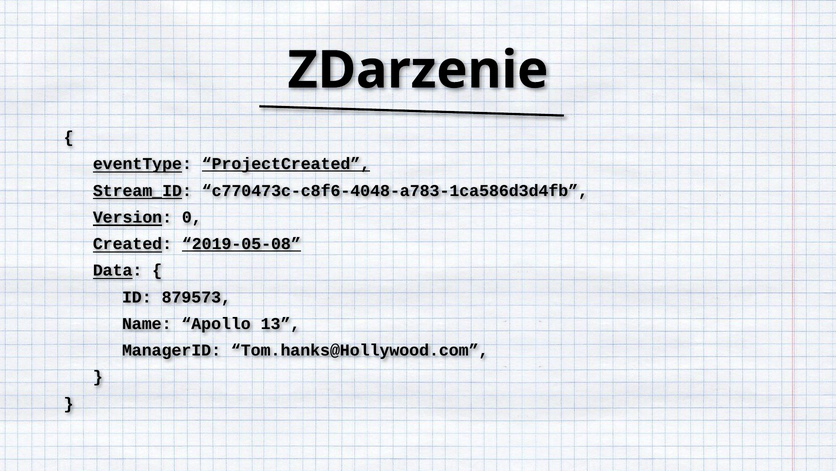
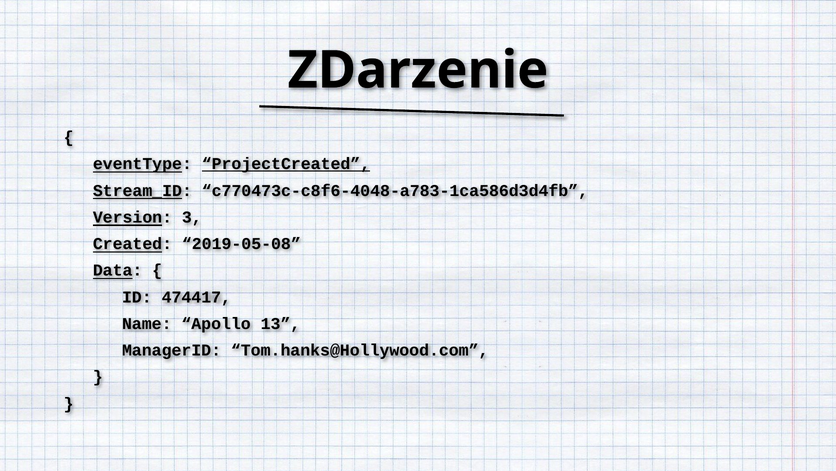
0: 0 -> 3 (192, 217)
2019-05-08 underline: present -> none (241, 243)
879573: 879573 -> 474417 (196, 297)
